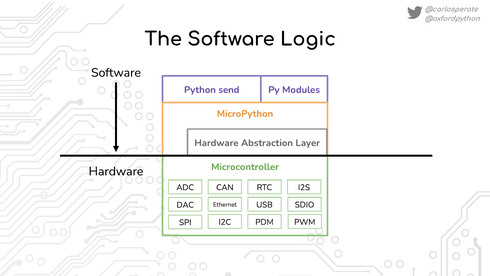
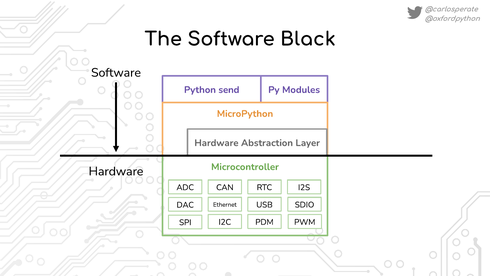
Logic: Logic -> Black (308, 39)
